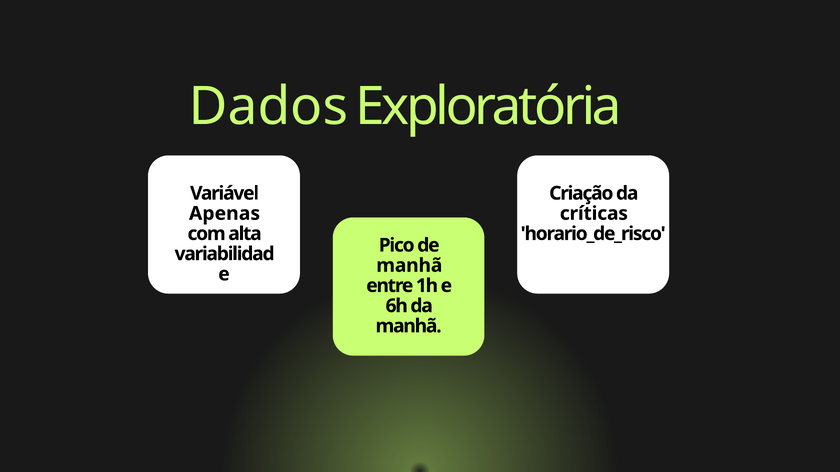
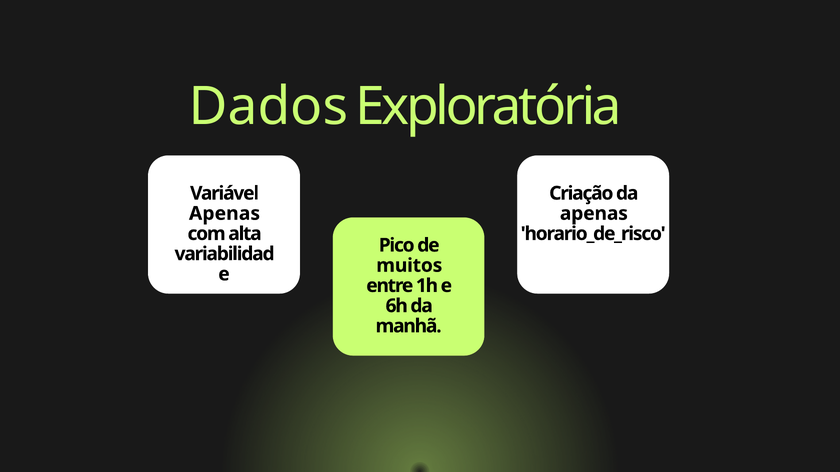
críticas: críticas -> apenas (594, 214)
manhã: manhã -> muitos (409, 266)
